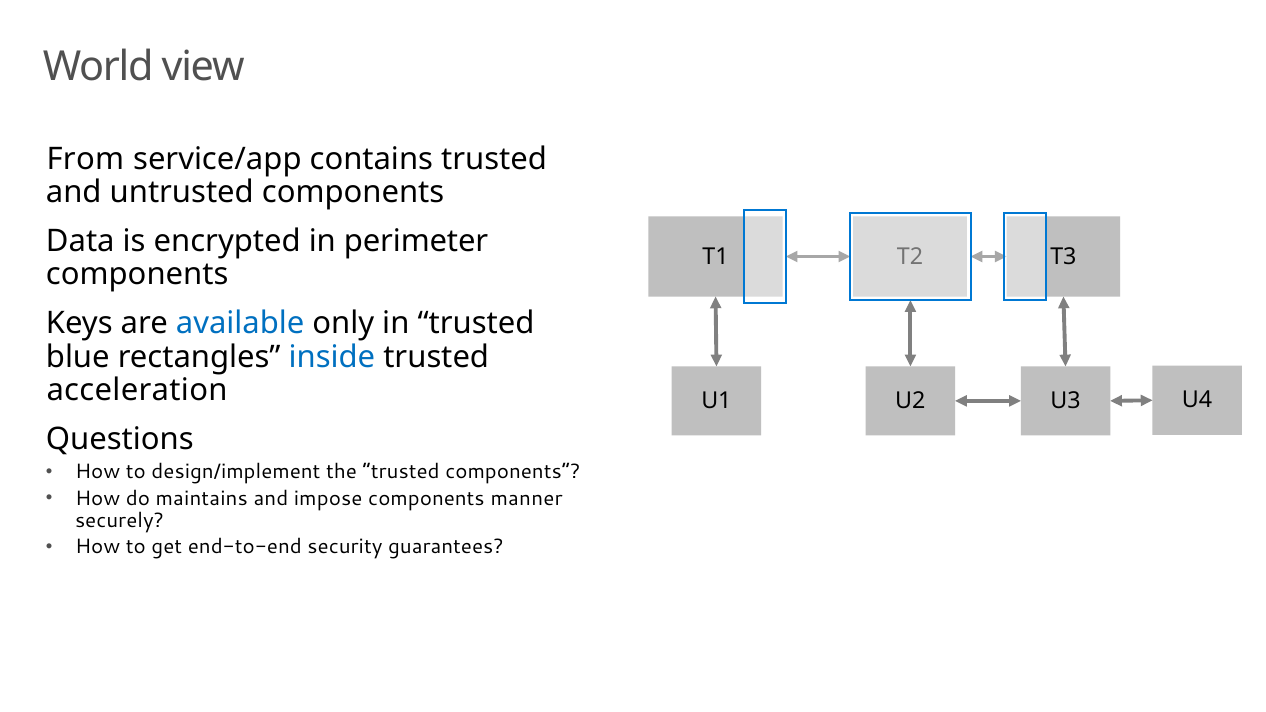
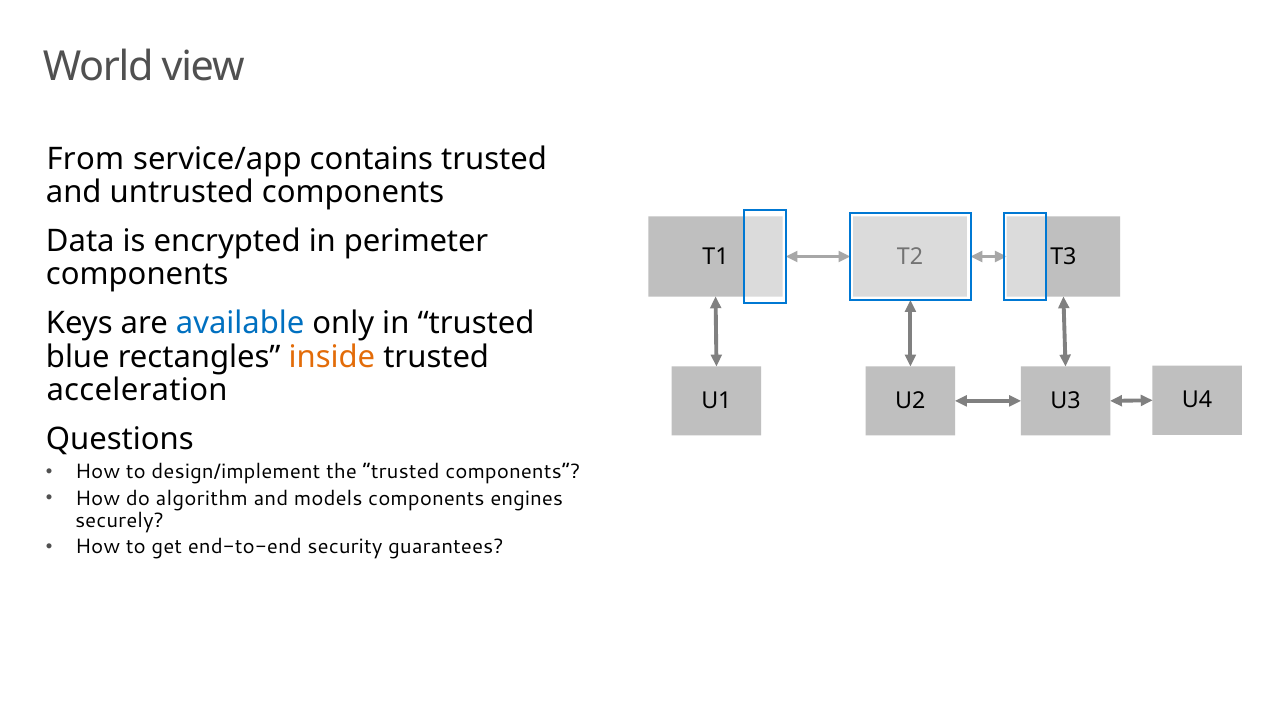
inside colour: blue -> orange (332, 357)
maintains: maintains -> algorithm (202, 498)
impose: impose -> models (328, 498)
manner: manner -> engines (527, 498)
